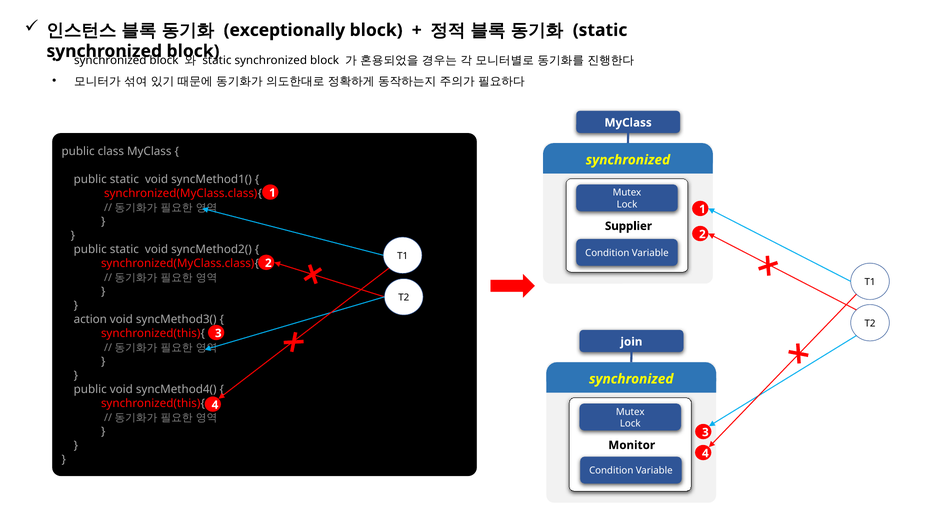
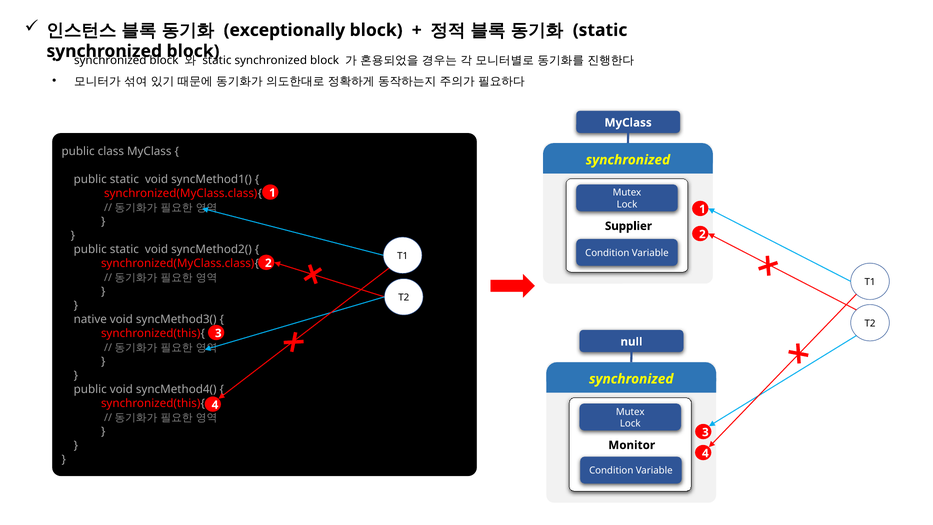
action: action -> native (90, 319)
join: join -> null (631, 342)
